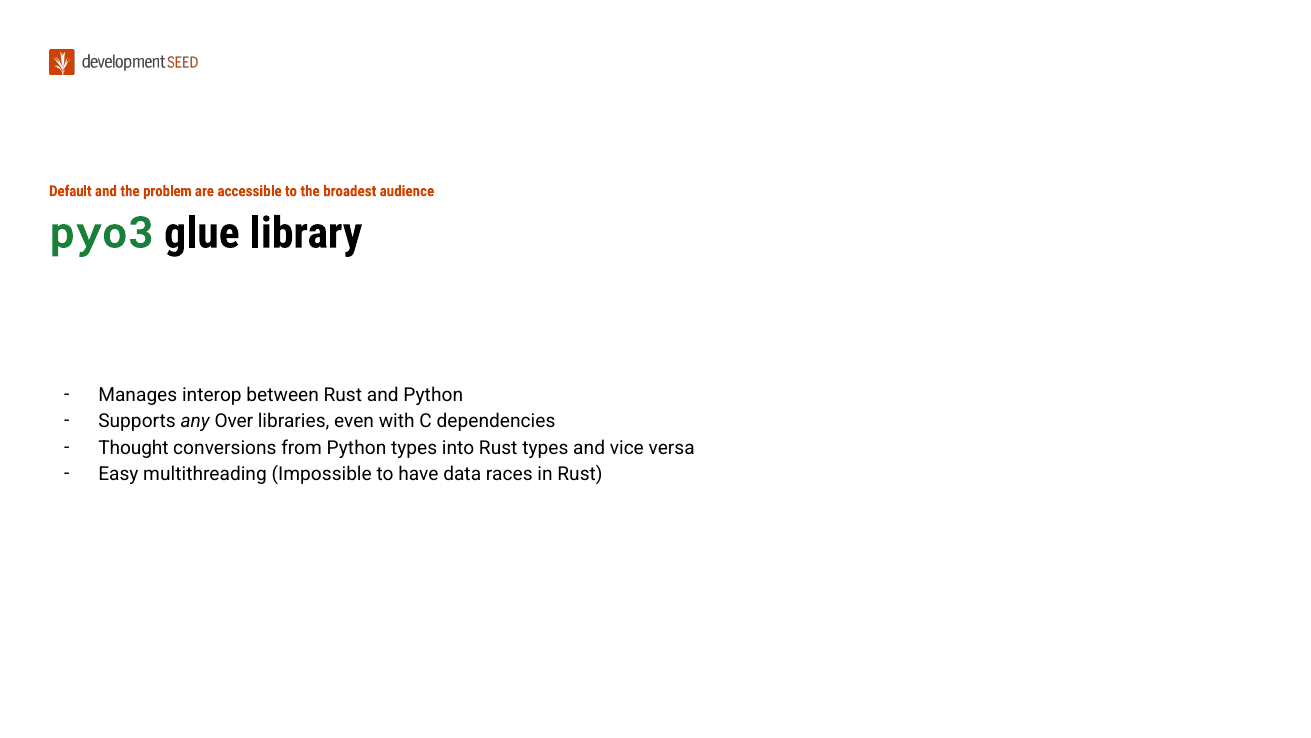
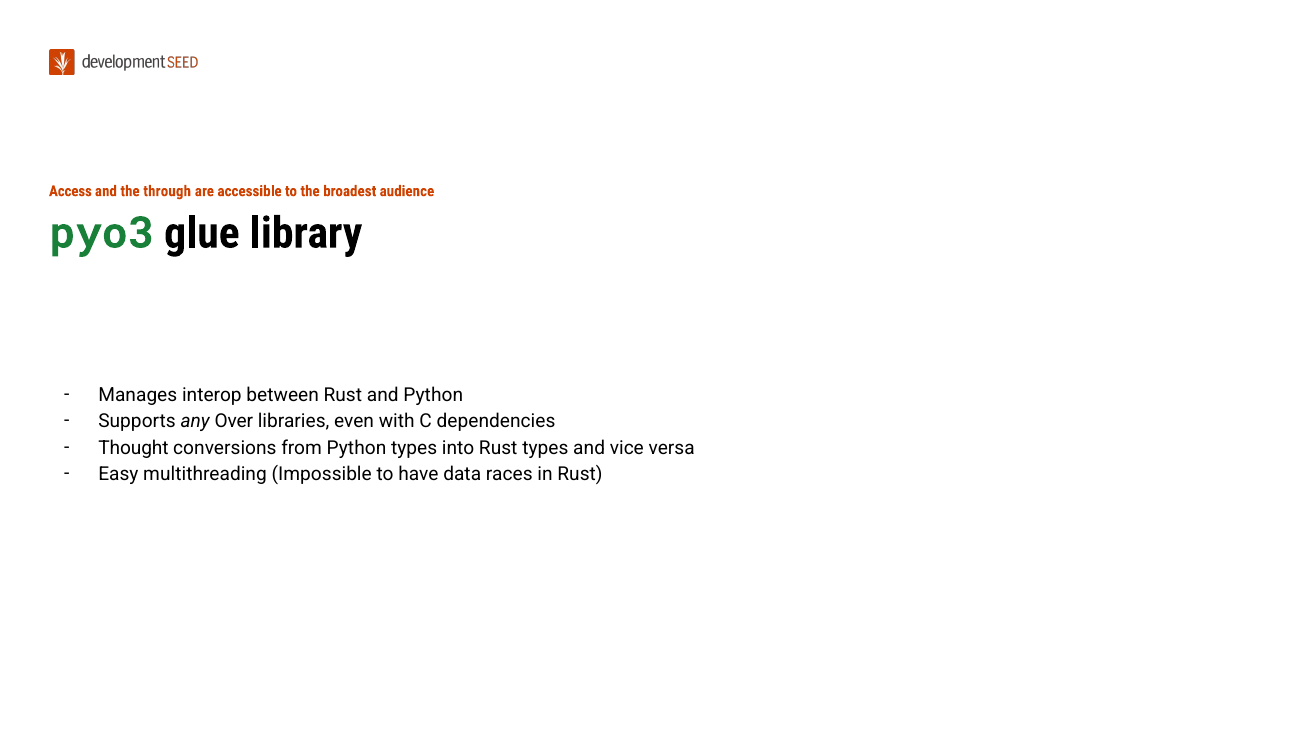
Default: Default -> Access (70, 191)
problem: problem -> through (167, 191)
